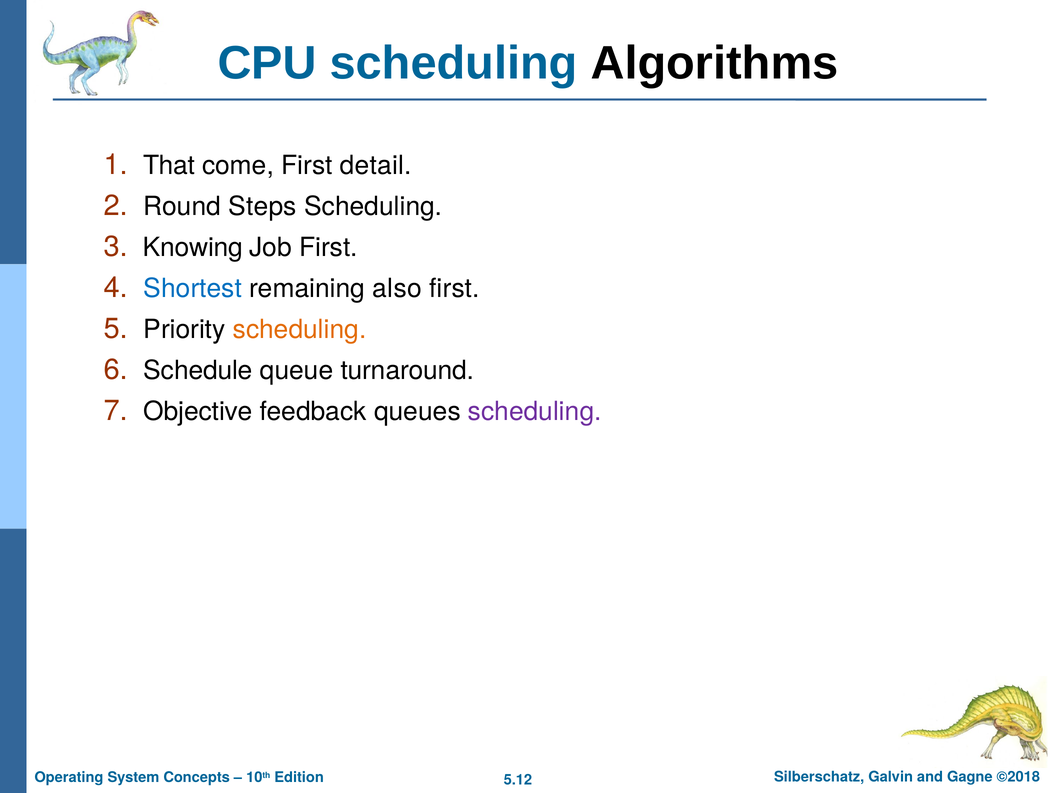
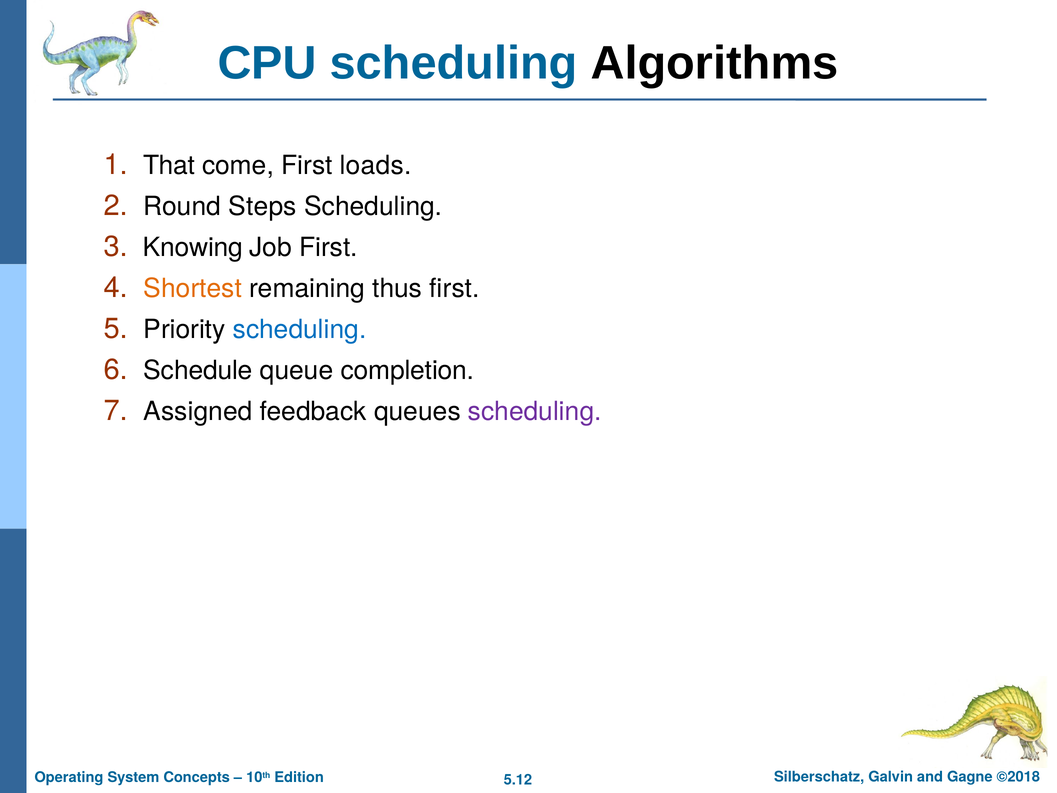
detail: detail -> loads (376, 166)
Shortest colour: blue -> orange (193, 288)
also: also -> thus (397, 288)
scheduling colour: orange -> blue (300, 329)
turnaround: turnaround -> completion (407, 370)
Objective: Objective -> Assigned (198, 411)
